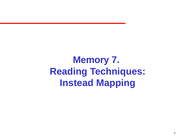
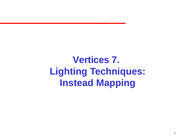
Memory: Memory -> Vertices (91, 60)
Reading: Reading -> Lighting (69, 71)
